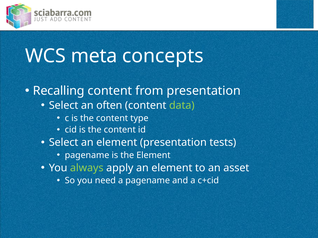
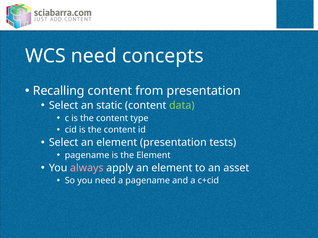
WCS meta: meta -> need (94, 56)
often: often -> static (109, 106)
always colour: light green -> pink (87, 168)
